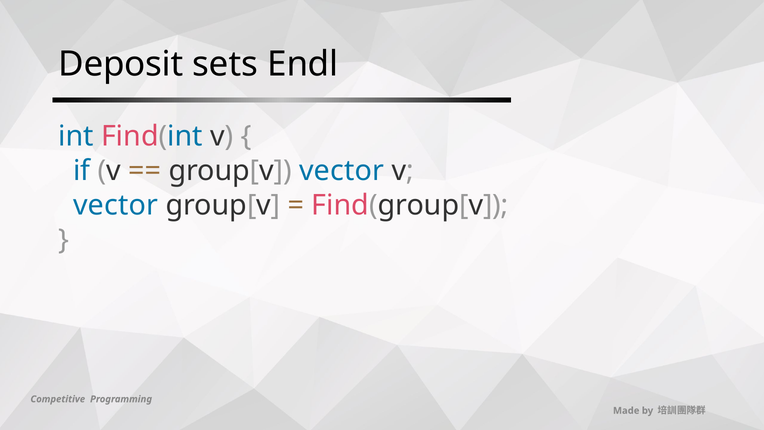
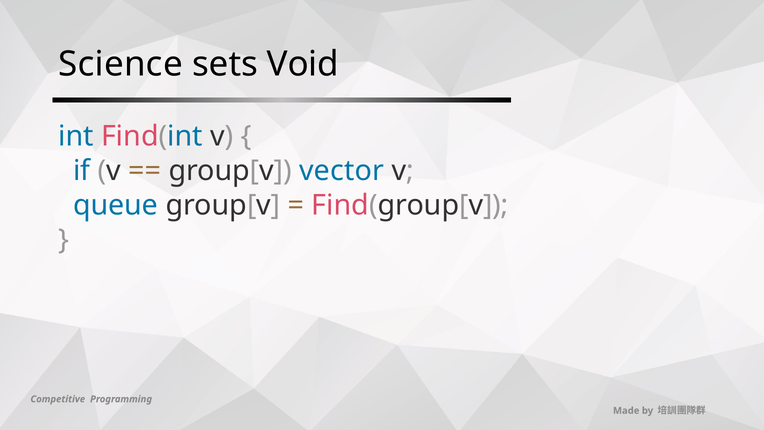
Deposit: Deposit -> Science (121, 64)
Endl: Endl -> Void (303, 64)
vector: vector -> queue (116, 205)
